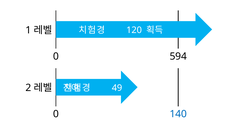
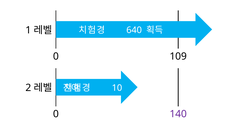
120: 120 -> 640 (134, 30)
594: 594 -> 109 (178, 56)
49: 49 -> 10 (117, 88)
140 colour: blue -> purple (178, 114)
